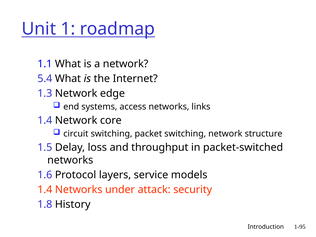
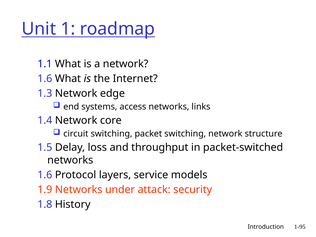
5.4: 5.4 -> 1.6 (45, 79)
1.4: 1.4 -> 1.9 (45, 190)
